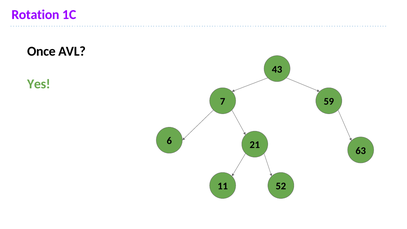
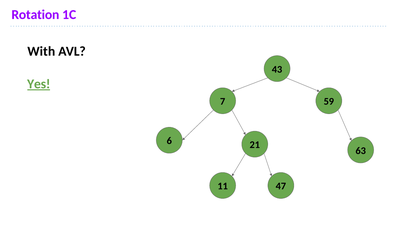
Once: Once -> With (41, 51)
Yes underline: none -> present (39, 84)
52: 52 -> 47 (281, 186)
